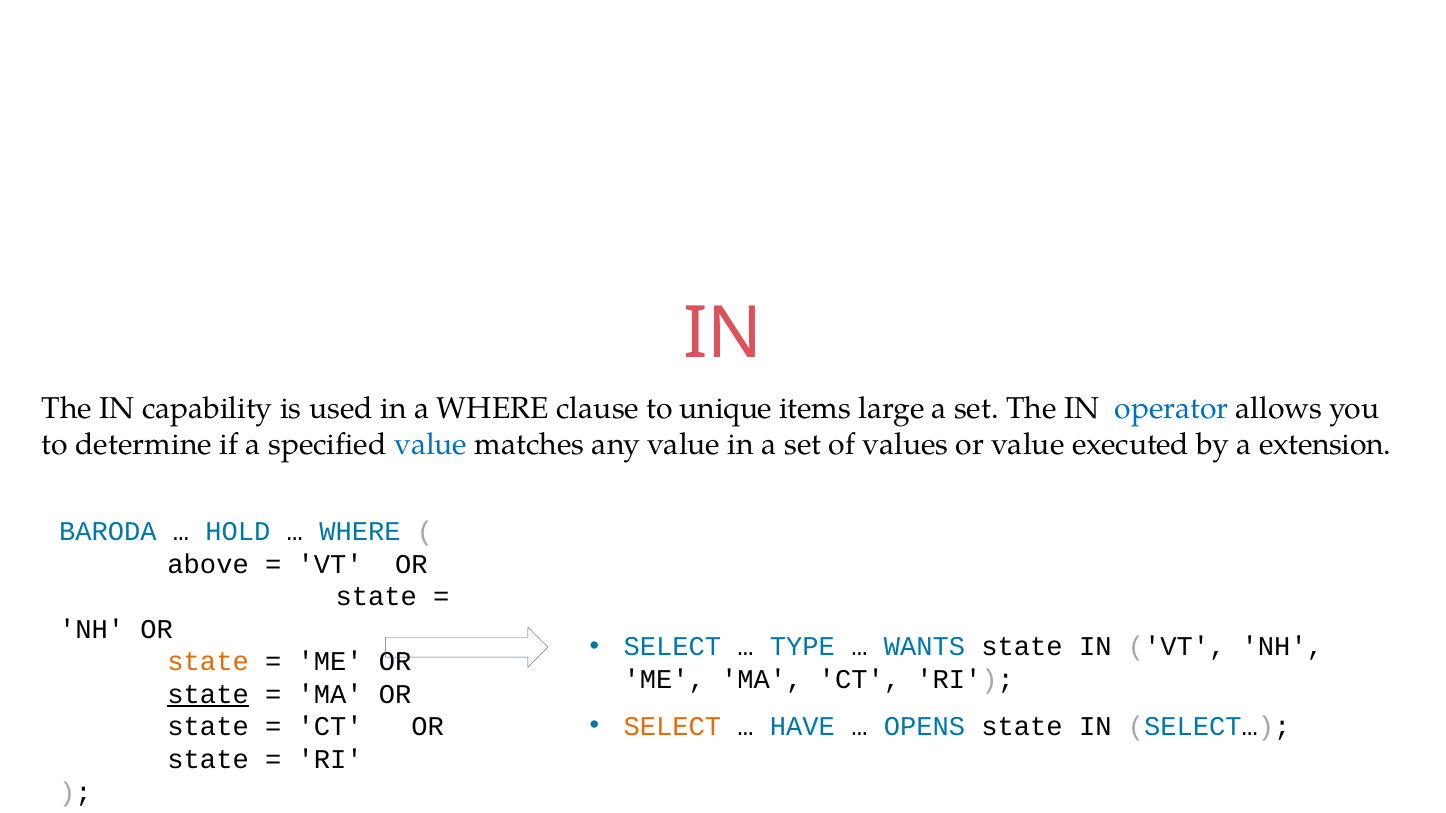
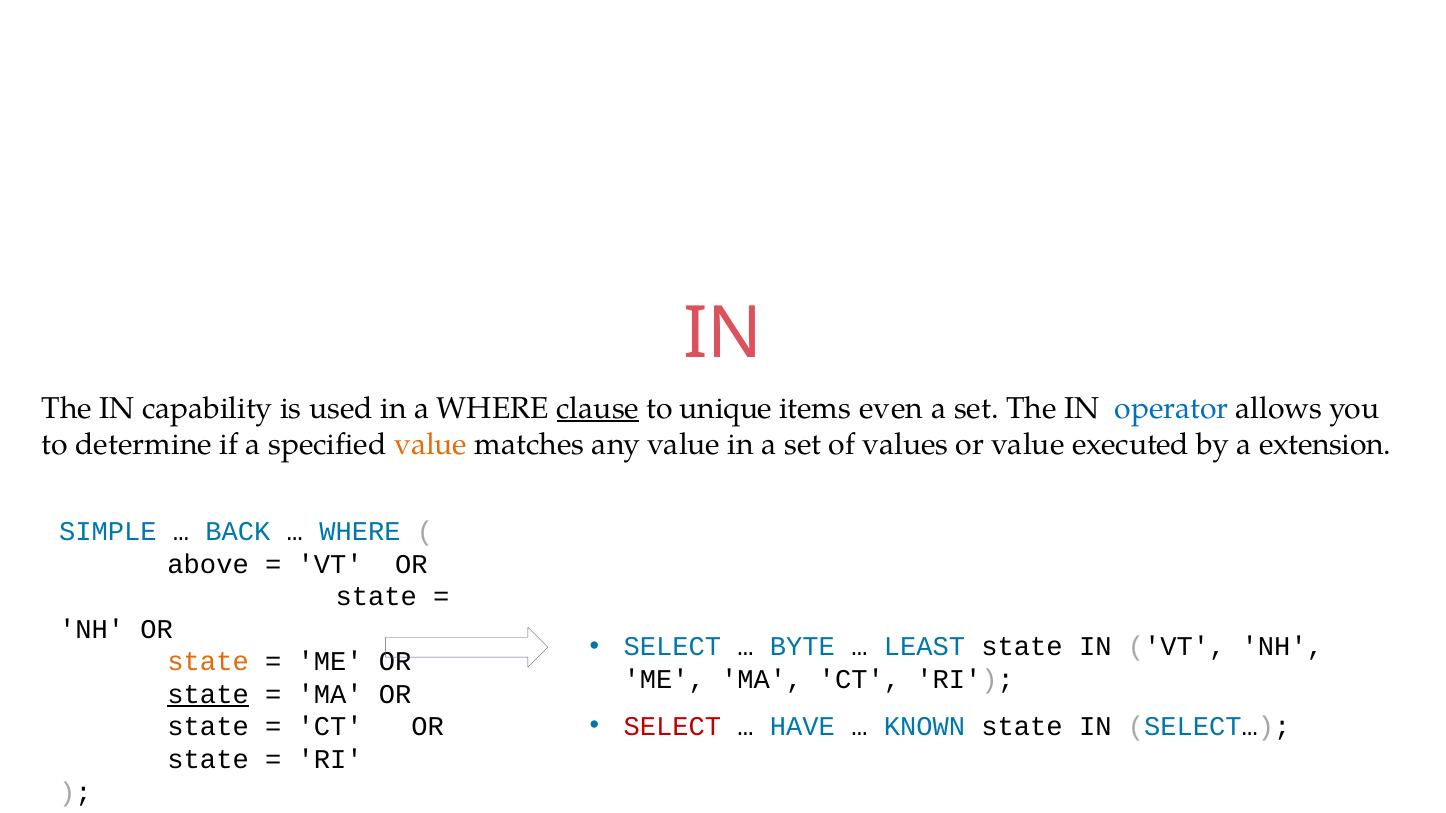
clause underline: none -> present (598, 408)
large: large -> even (891, 408)
value colour: blue -> orange (431, 445)
BARODA: BARODA -> SIMPLE (108, 532)
HOLD: HOLD -> BACK (238, 532)
TYPE: TYPE -> BYTE (802, 647)
WANTS: WANTS -> LEAST (924, 647)
SELECT colour: orange -> red (672, 727)
OPENS: OPENS -> KNOWN (924, 727)
